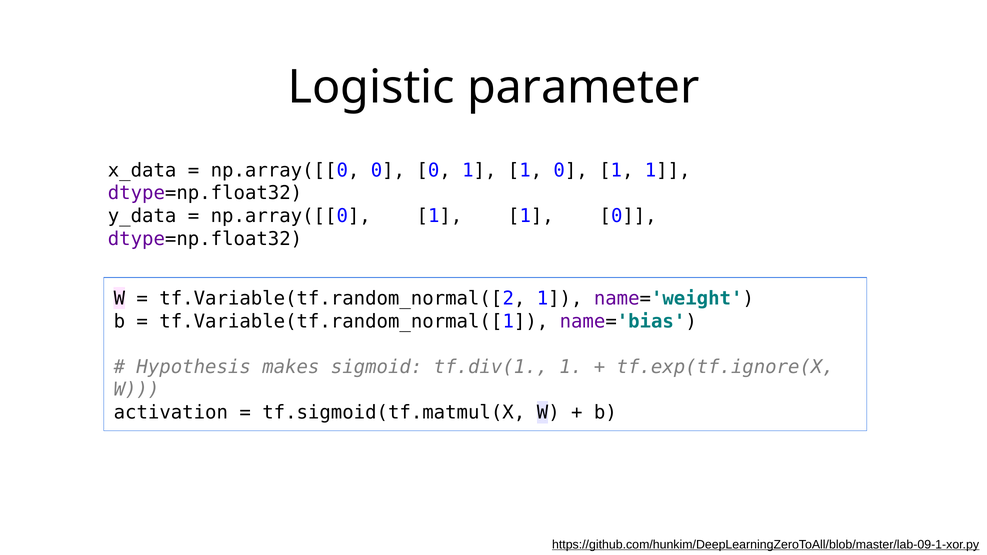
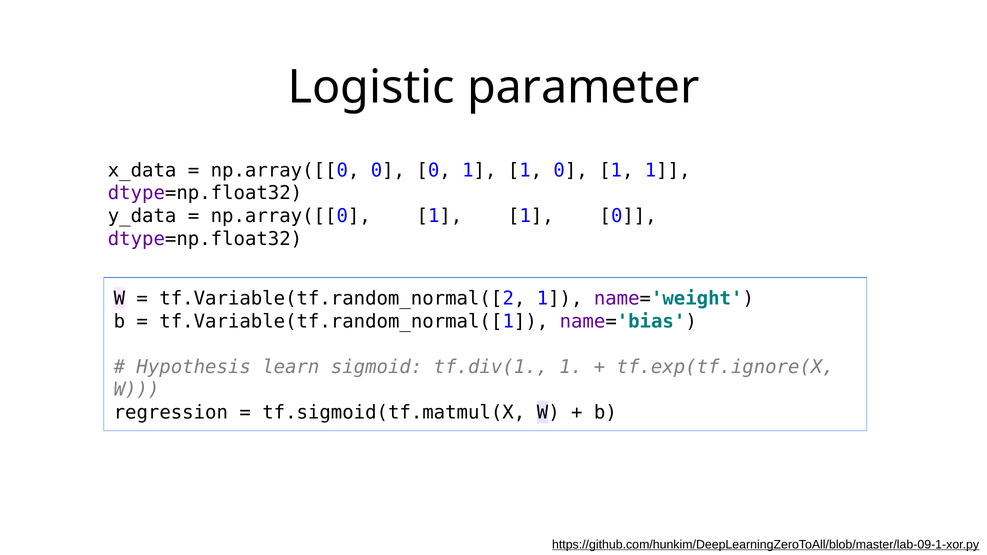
makes: makes -> learn (291, 367)
activation: activation -> regression (171, 413)
